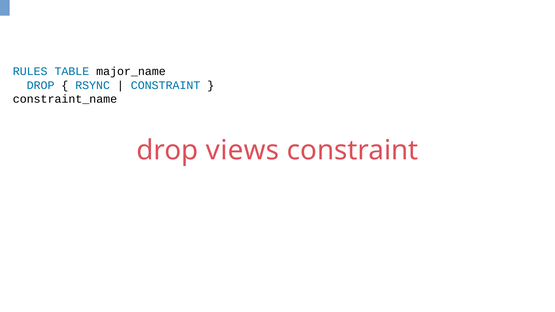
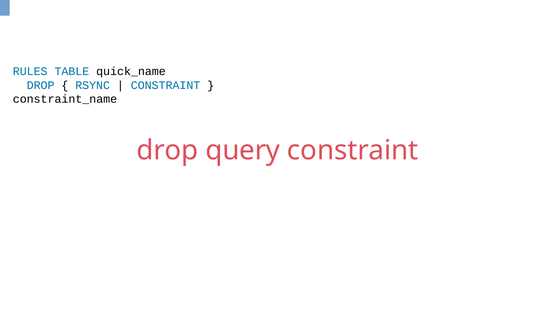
major_name: major_name -> quick_name (131, 71)
views: views -> query (243, 150)
